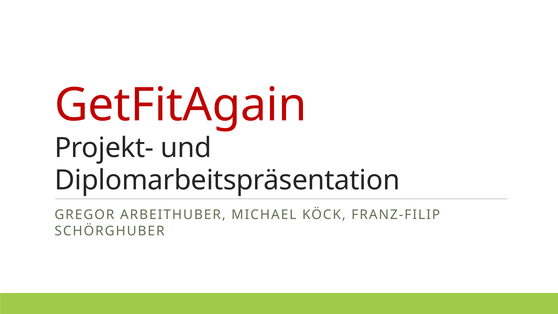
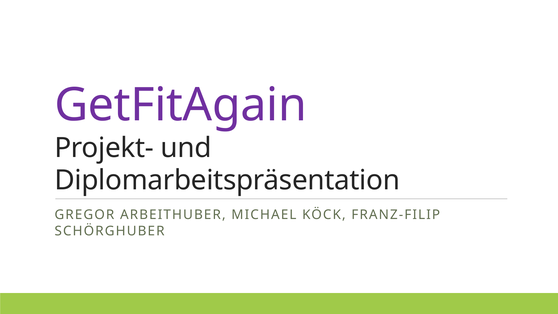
GetFitAgain colour: red -> purple (181, 105)
